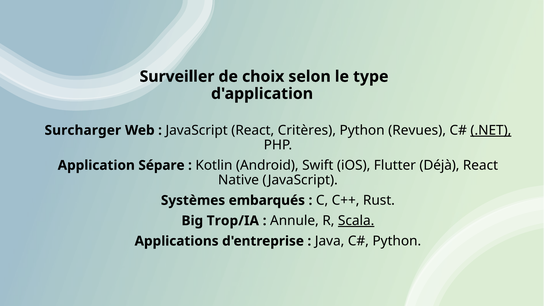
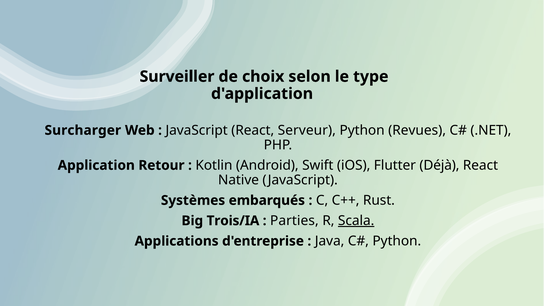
Critères: Critères -> Serveur (307, 130)
.NET underline: present -> none (491, 130)
Sépare: Sépare -> Retour (161, 165)
Trop/IA: Trop/IA -> Trois/IA (233, 221)
Annule: Annule -> Parties (294, 221)
